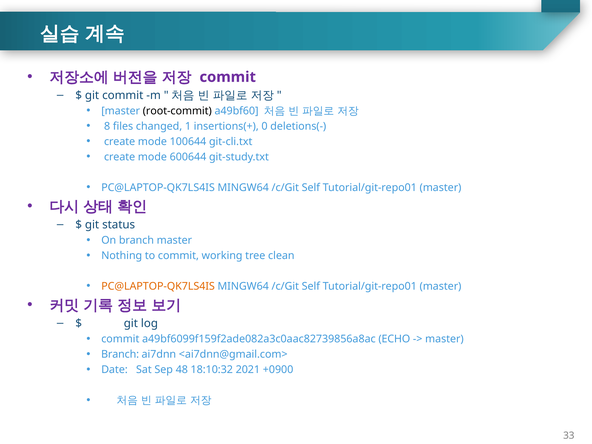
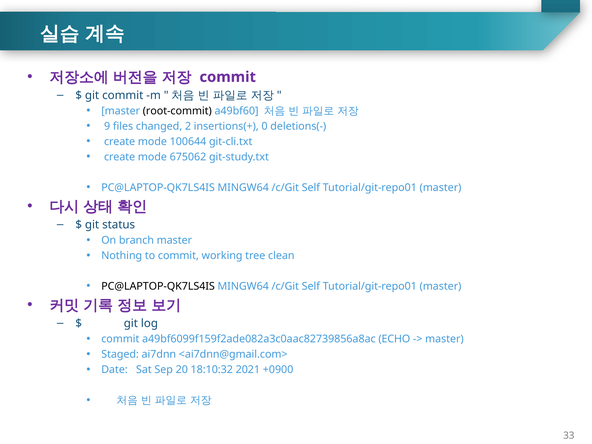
8: 8 -> 9 (107, 126)
1: 1 -> 2 (188, 126)
600644: 600644 -> 675062 (188, 157)
PC@LAPTOP-QK7LS4IS colour: orange -> black (158, 286)
Branch: Branch -> Staged (120, 354)
48: 48 -> 20 (182, 370)
